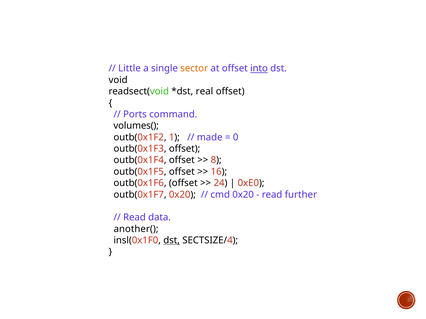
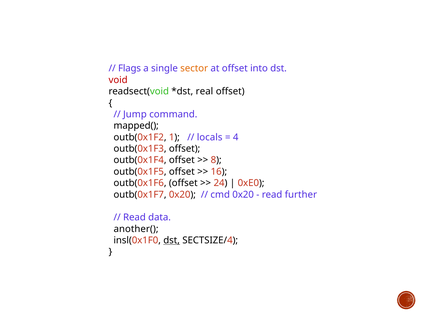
Little: Little -> Flags (130, 69)
into underline: present -> none (259, 69)
void colour: black -> red (118, 80)
Ports: Ports -> Jump (135, 115)
volumes(: volumes( -> mapped( (136, 126)
made: made -> locals (210, 137)
0: 0 -> 4 (236, 137)
